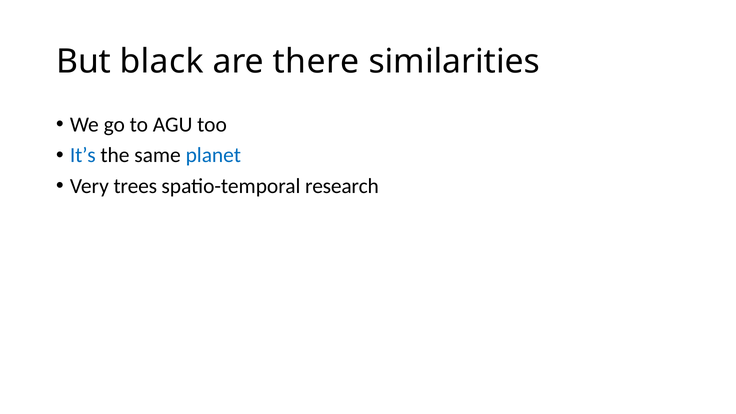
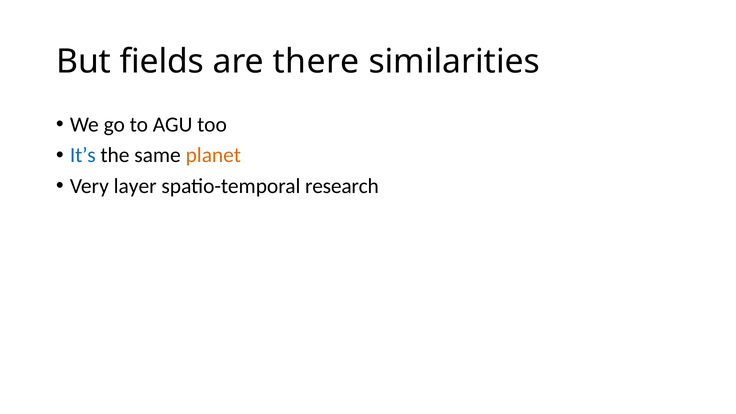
black: black -> fields (162, 62)
planet colour: blue -> orange (213, 155)
trees: trees -> layer (135, 186)
